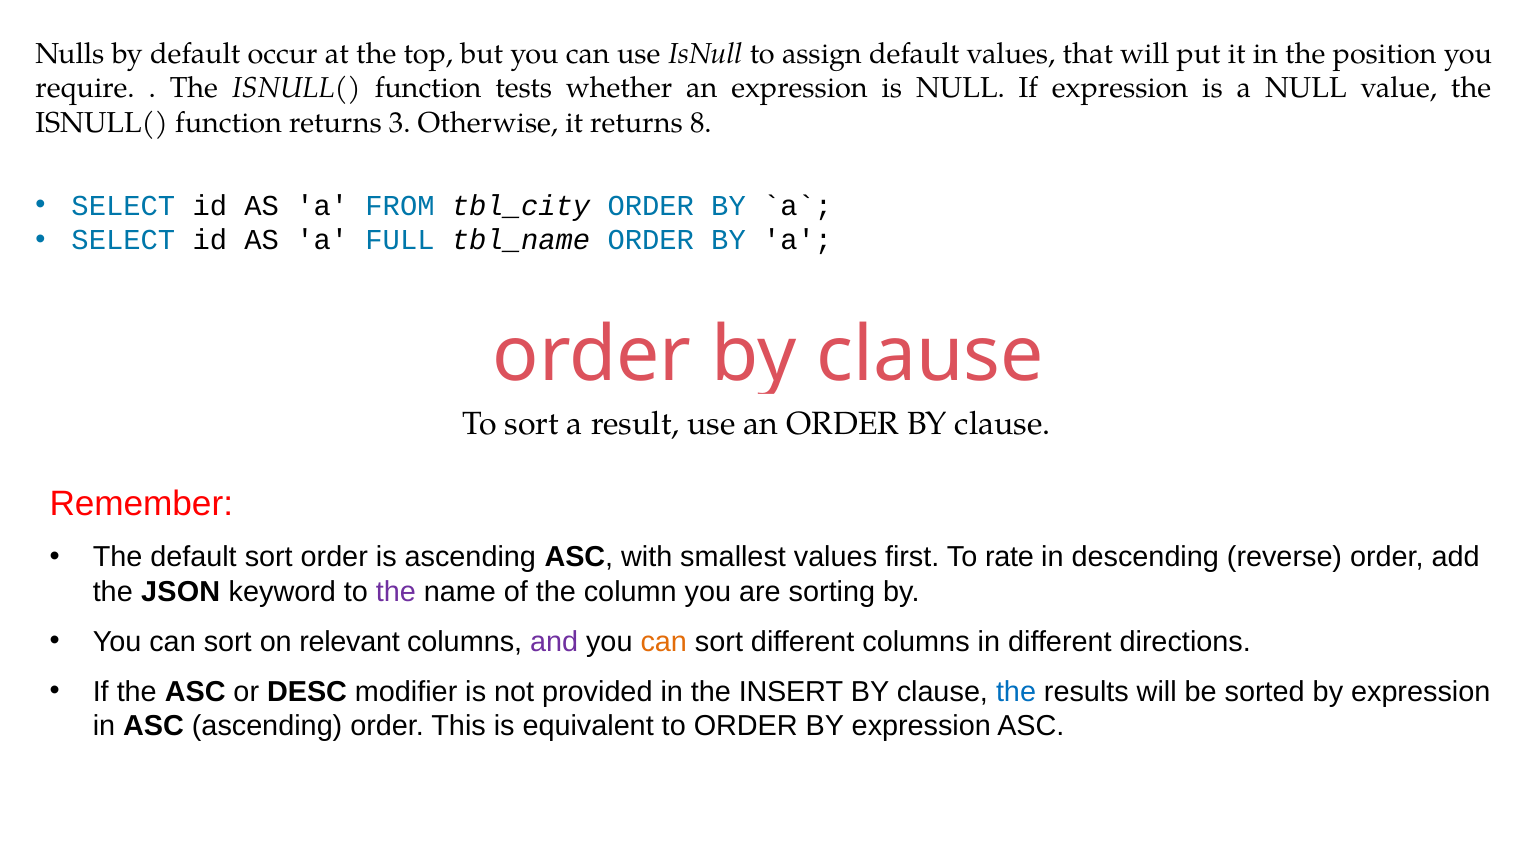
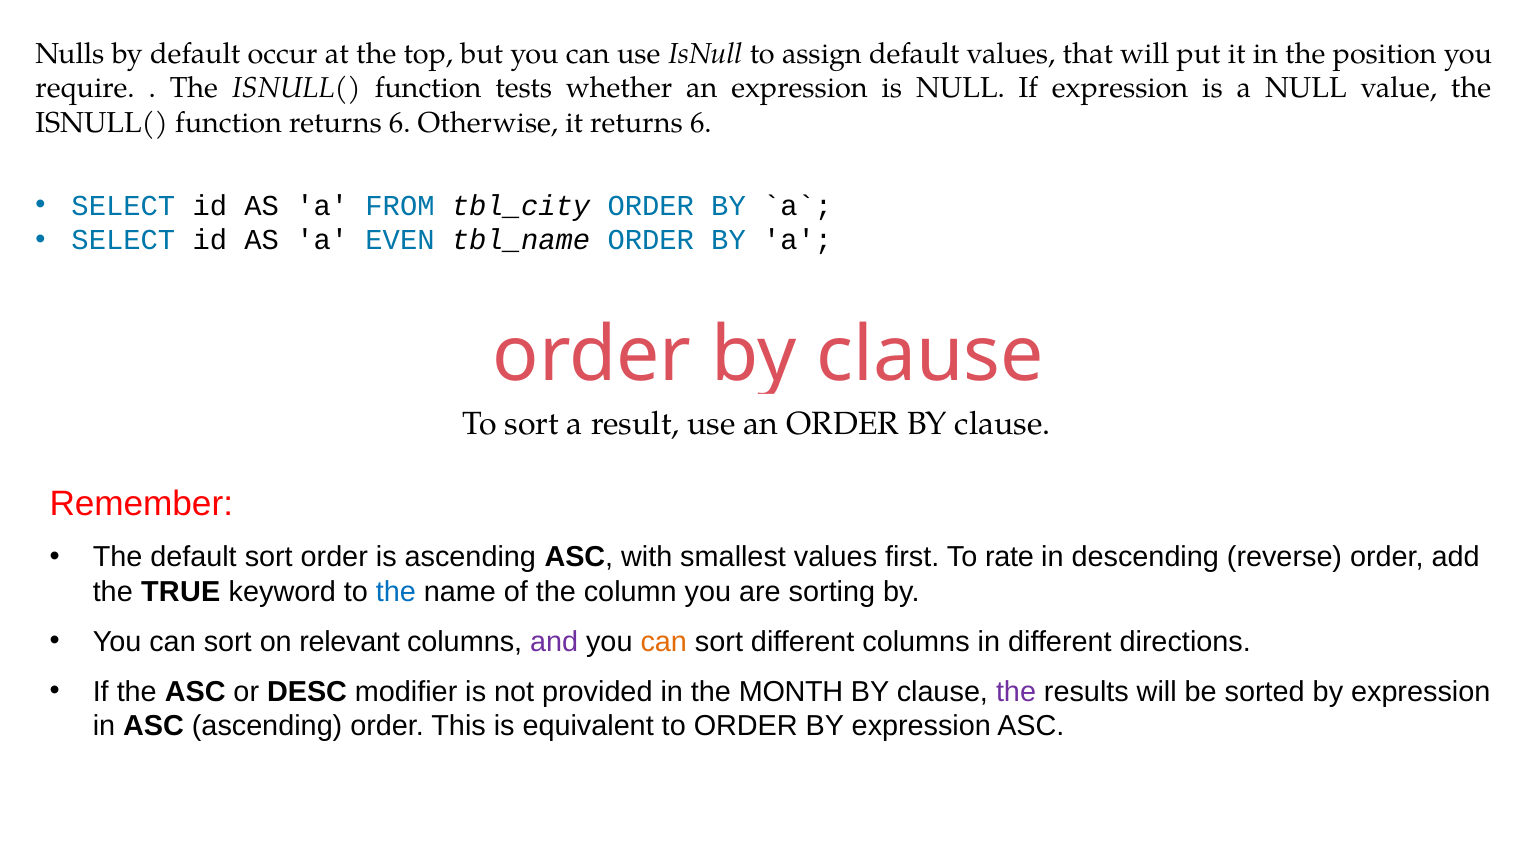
function returns 3: 3 -> 6 (400, 123)
it returns 8: 8 -> 6 (701, 123)
FULL: FULL -> EVEN (400, 240)
JSON: JSON -> TRUE (181, 592)
the colour: purple -> blue (396, 592)
INSERT: INSERT -> MONTH (791, 692)
the colour: blue -> purple (1016, 692)
